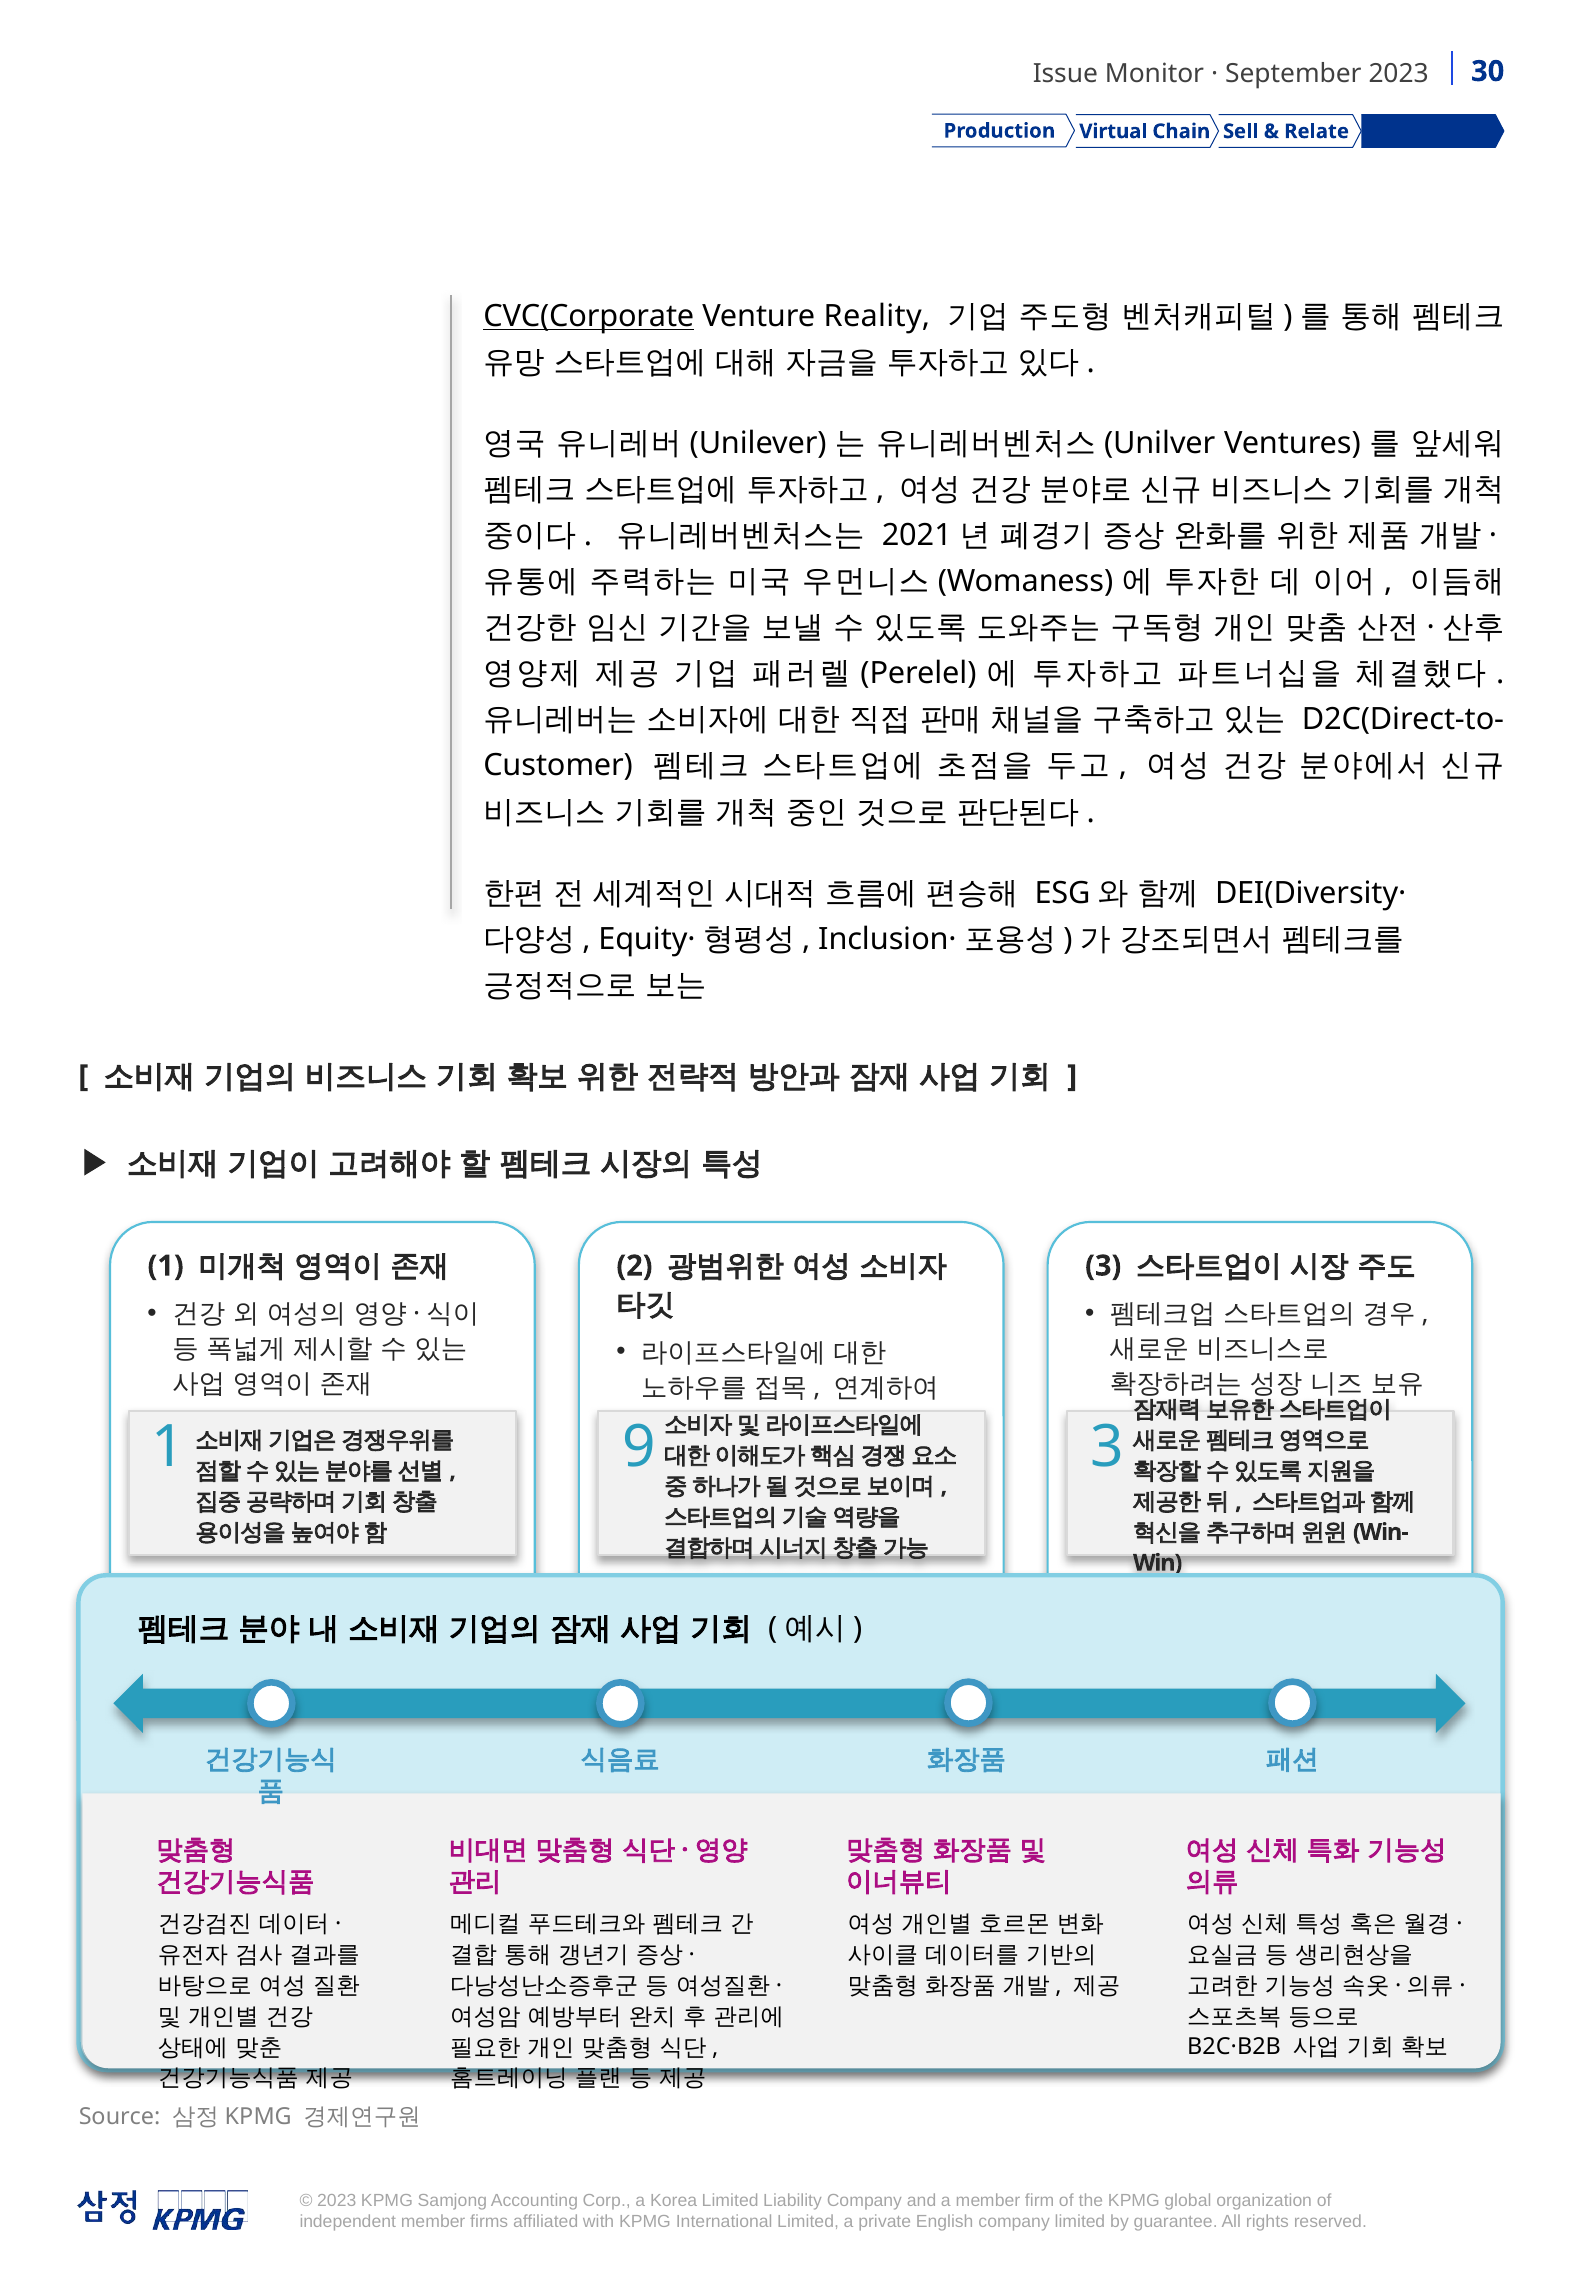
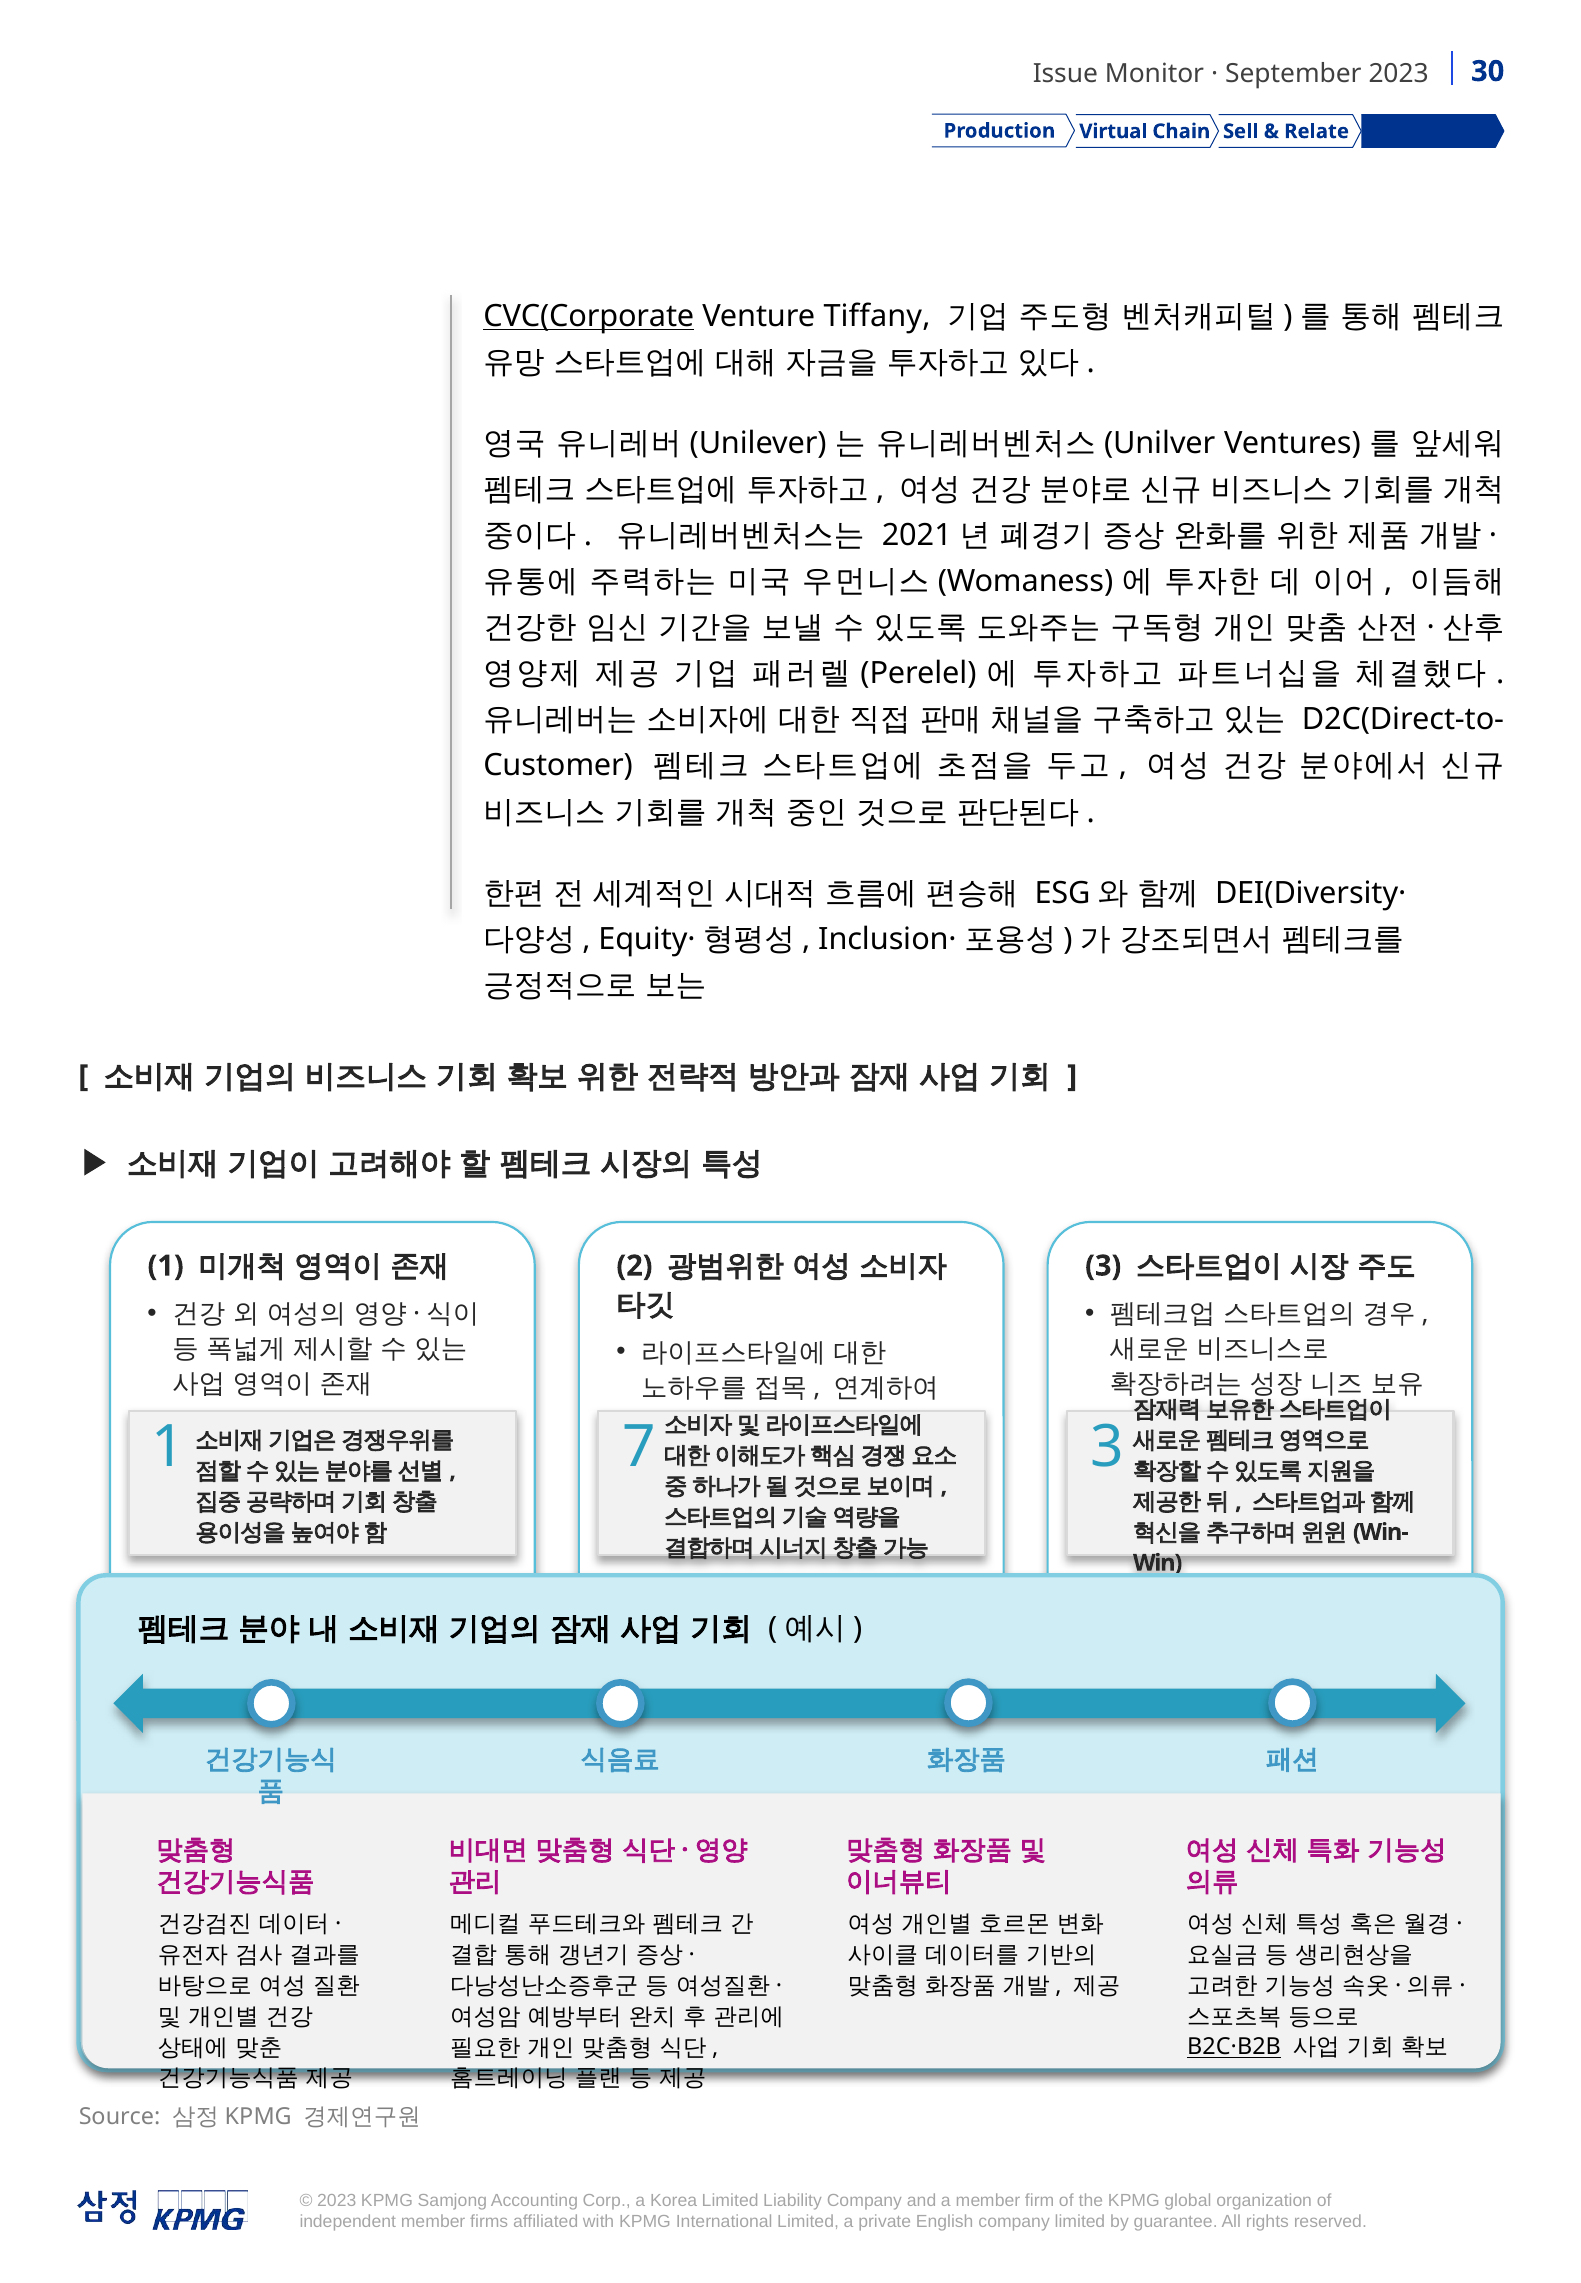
Reality: Reality -> Tiffany (877, 316)
9: 9 -> 7 (639, 1447)
B2C·B2B underline: none -> present (1234, 2048)
